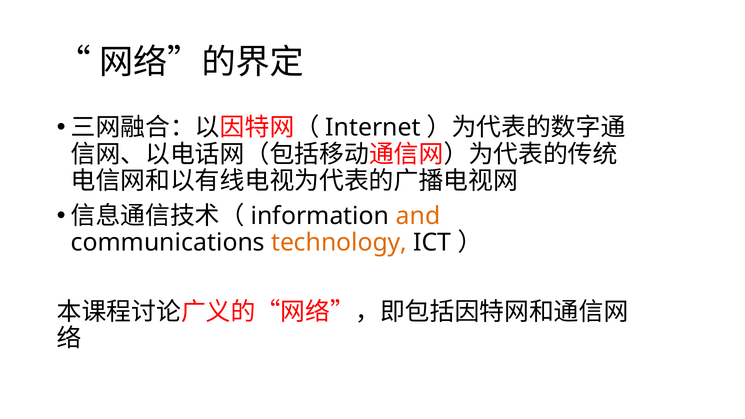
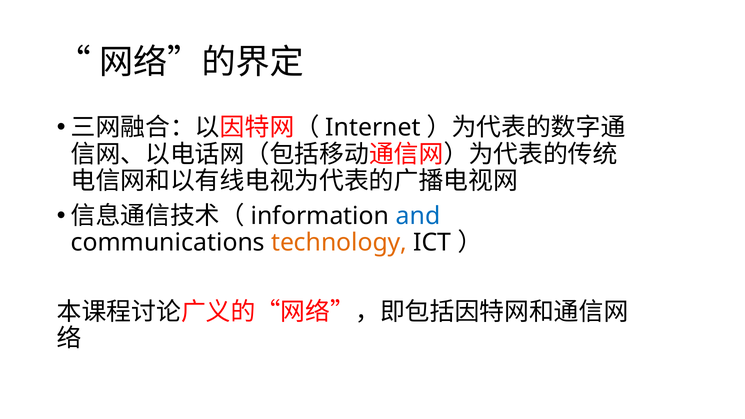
and colour: orange -> blue (418, 216)
